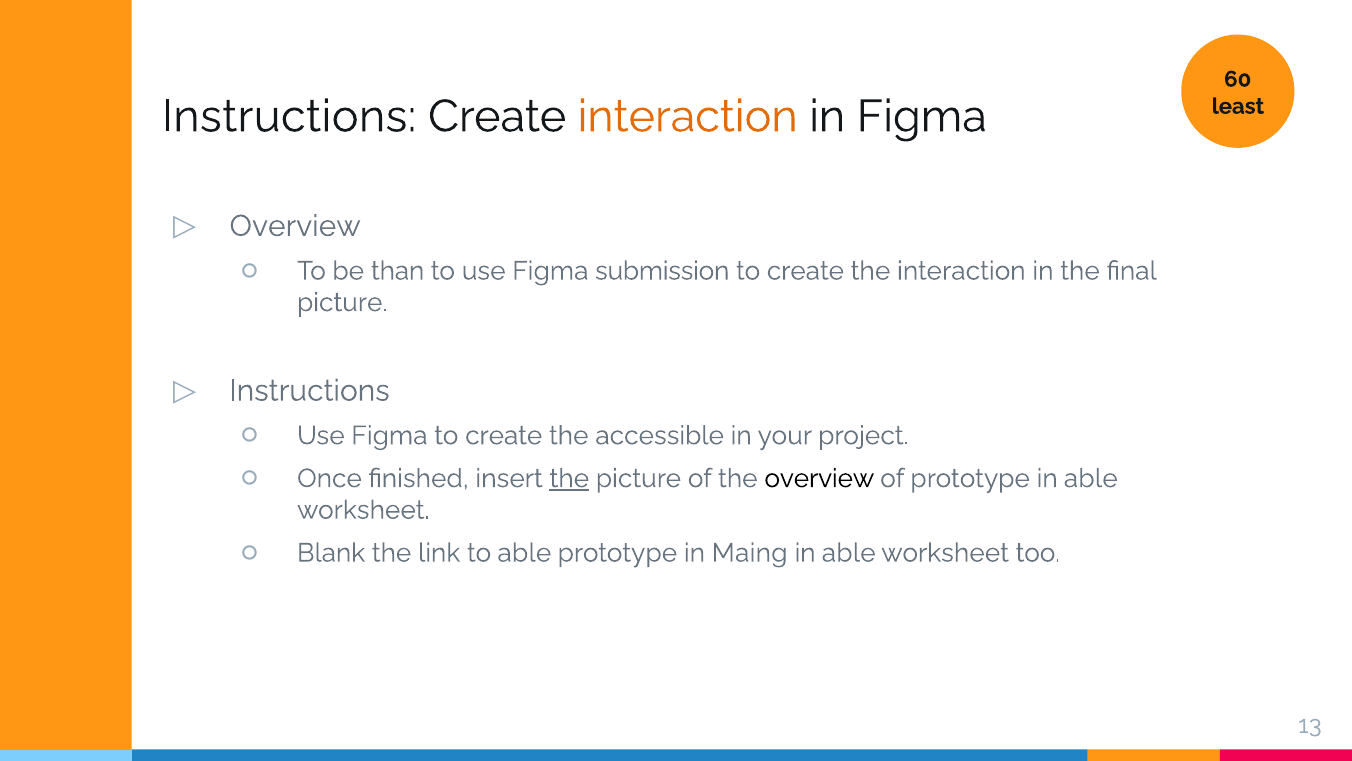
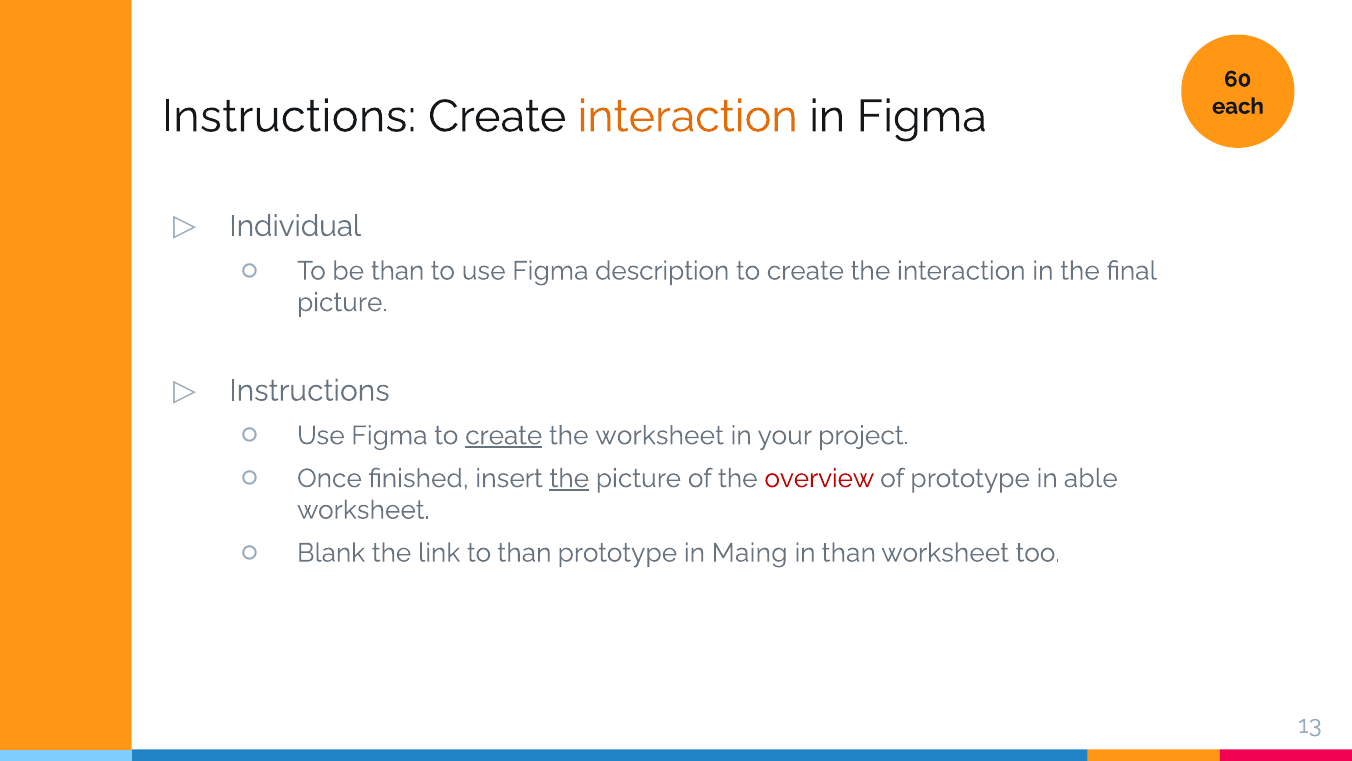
least: least -> each (1238, 106)
Overview: Overview -> Individual (295, 226)
submission: submission -> description (662, 271)
create underline: none -> present (504, 435)
the accessible: accessible -> worksheet (660, 435)
overview colour: black -> red (819, 478)
to able: able -> than (524, 553)
able: able -> than (849, 553)
